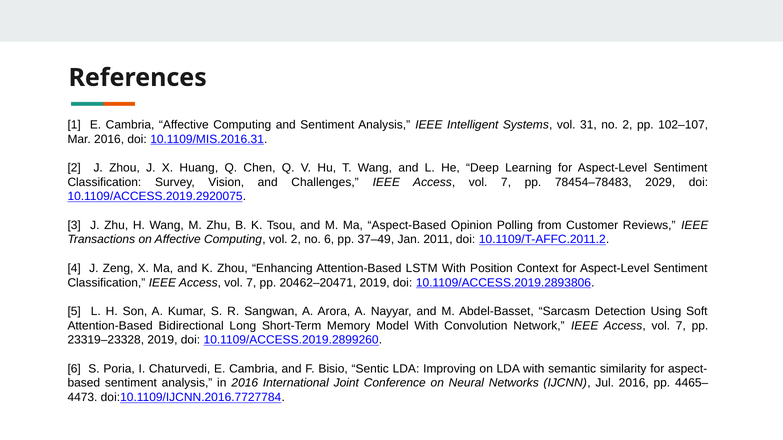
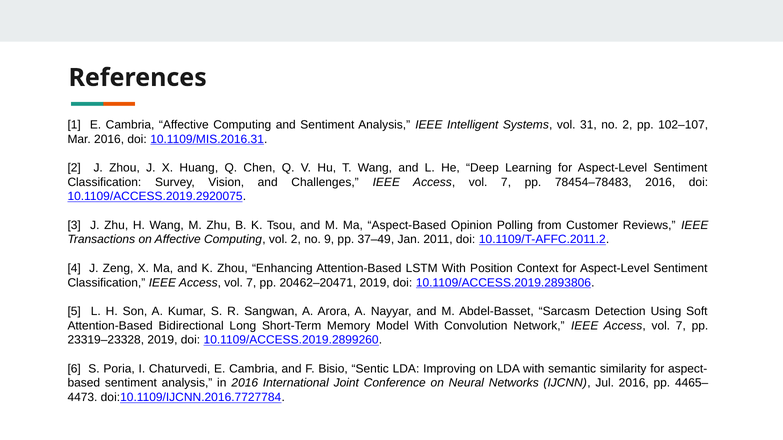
78454–78483 2029: 2029 -> 2016 (660, 182)
no 6: 6 -> 9 (329, 240)
